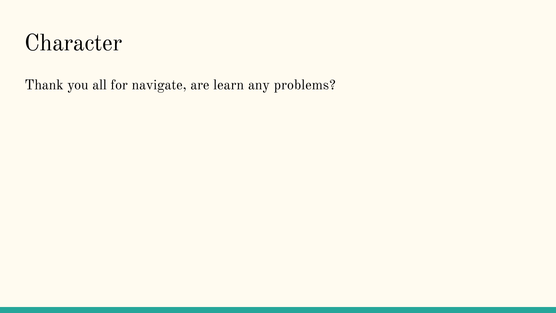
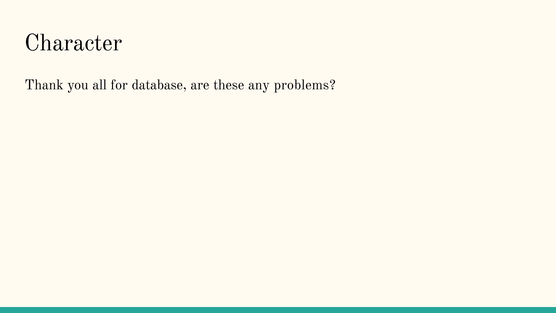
navigate: navigate -> database (159, 85)
learn: learn -> these (229, 85)
